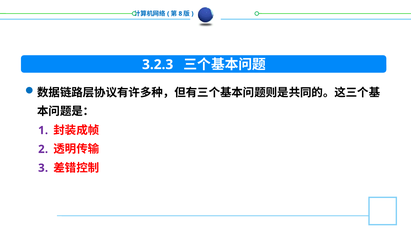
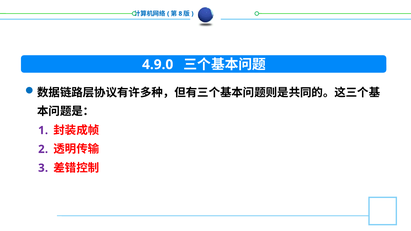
3.2.3: 3.2.3 -> 4.9.0 (158, 65)
